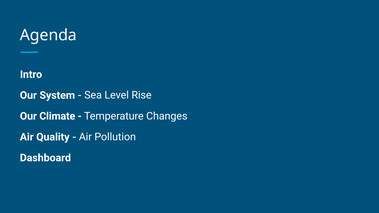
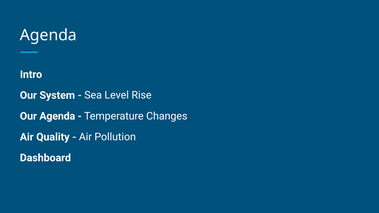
Our Climate: Climate -> Agenda (57, 116)
